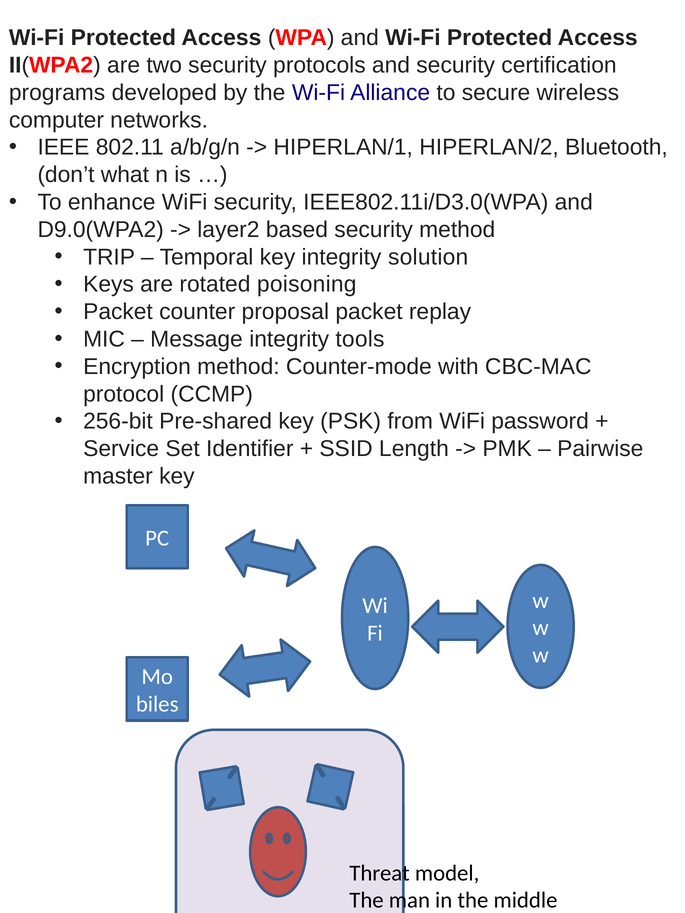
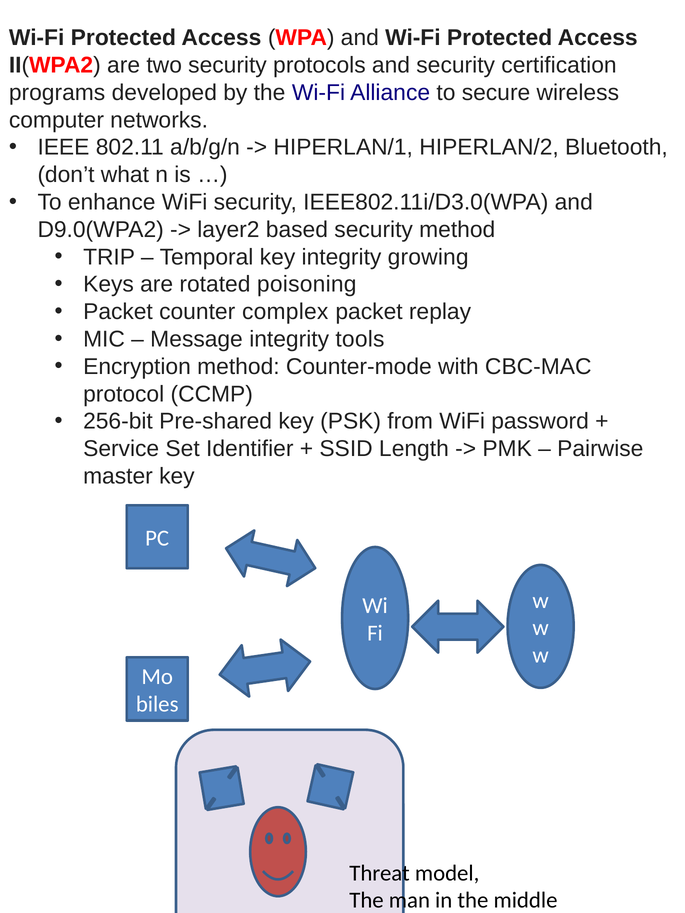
solution: solution -> growing (428, 257)
proposal: proposal -> complex (285, 312)
